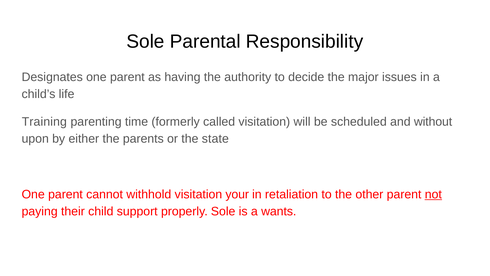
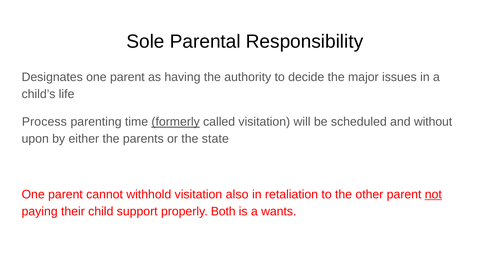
Training: Training -> Process (44, 122)
formerly underline: none -> present (176, 122)
your: your -> also (237, 194)
properly Sole: Sole -> Both (223, 211)
